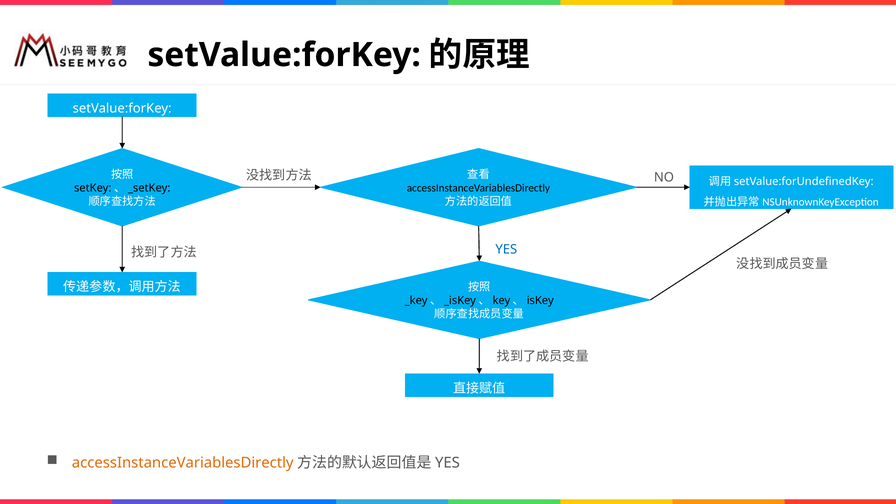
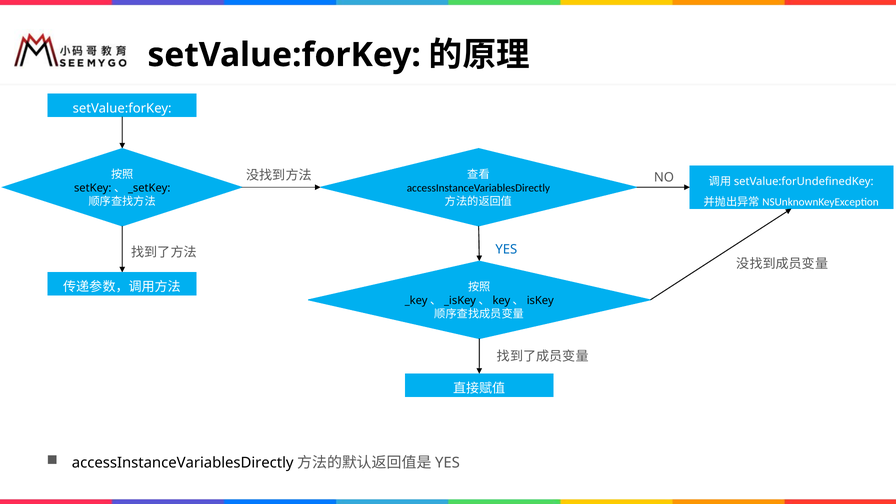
accessInstanceVariablesDirectly colour: orange -> black (183, 463)
